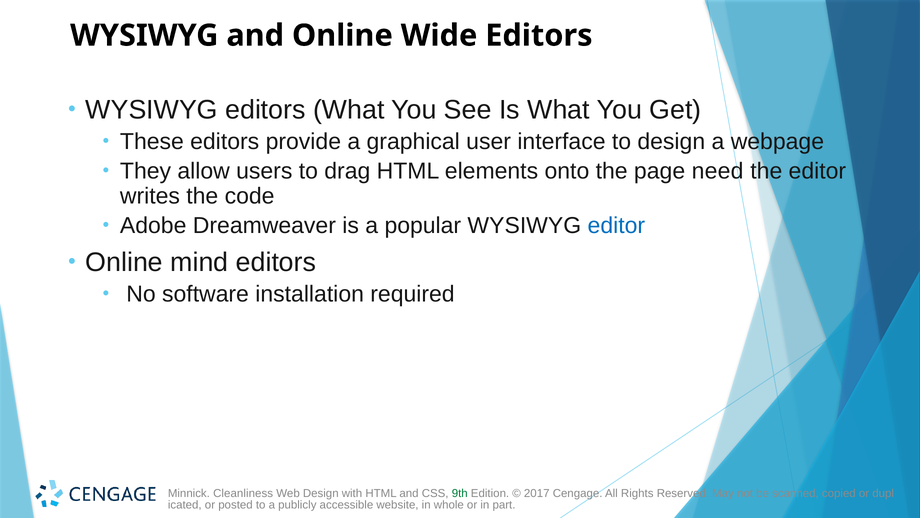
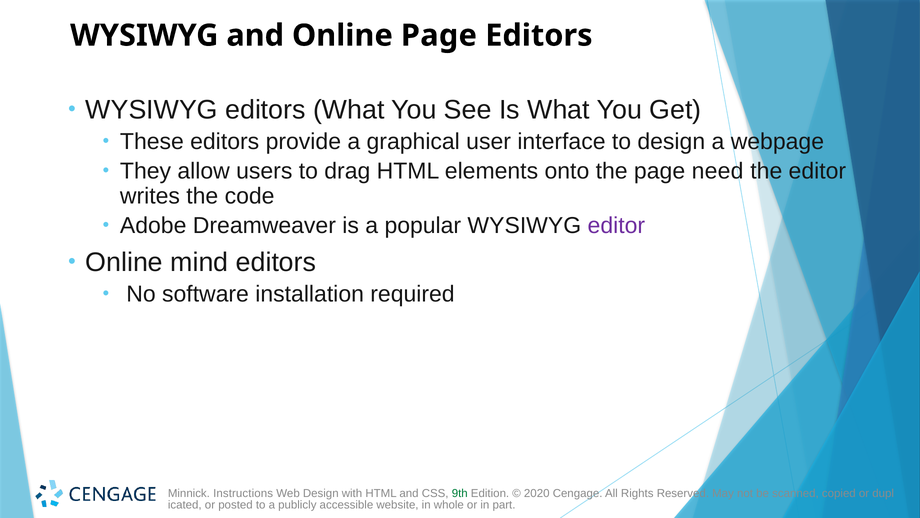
Online Wide: Wide -> Page (439, 35)
editor colour: blue -> purple (616, 226)
Cleanliness: Cleanliness -> Instructions (243, 493)
2017: 2017 -> 2020 (537, 493)
